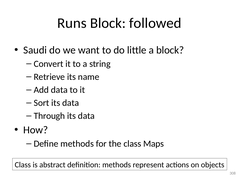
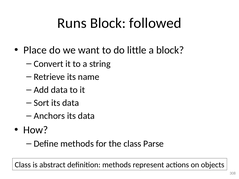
Saudi: Saudi -> Place (35, 50)
Through: Through -> Anchors (49, 116)
Maps: Maps -> Parse (153, 144)
